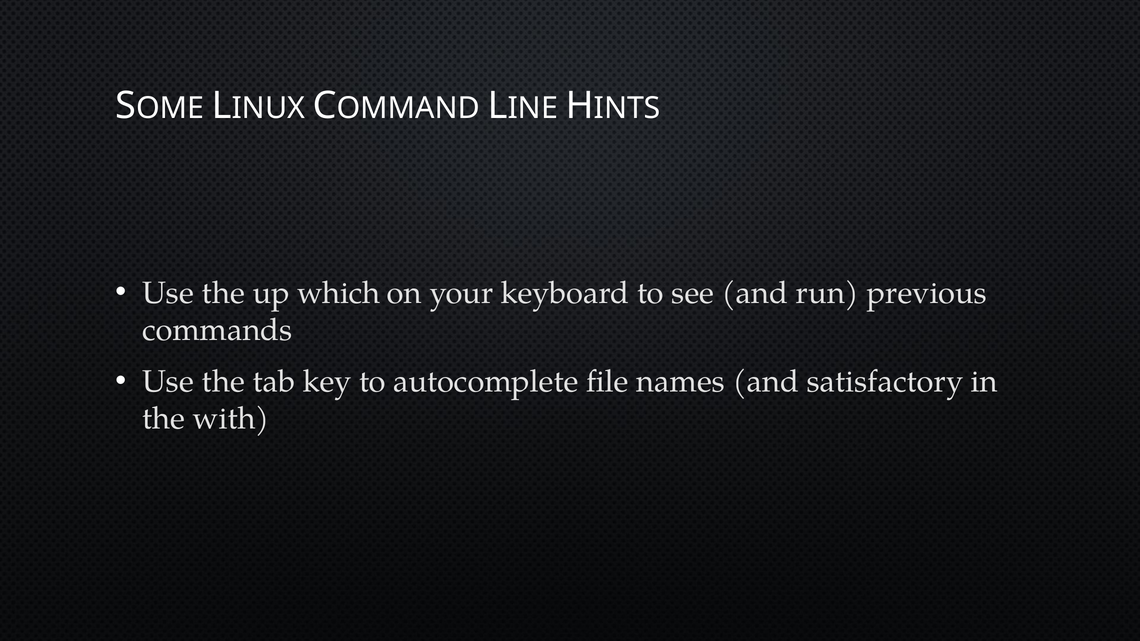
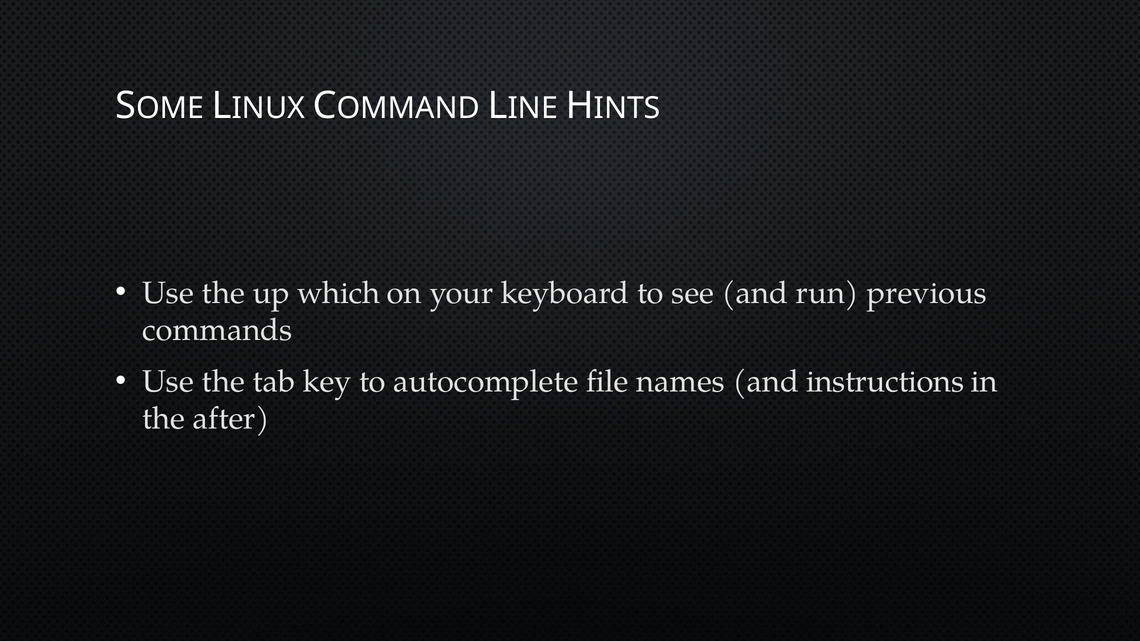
satisfactory: satisfactory -> instructions (885, 382)
with: with -> after (231, 419)
